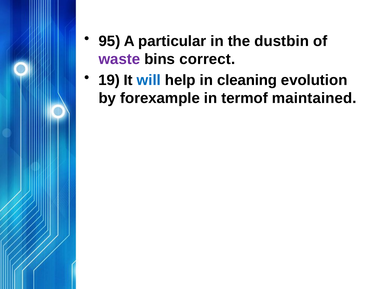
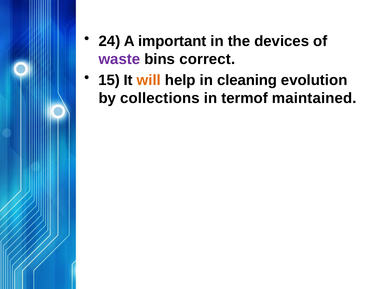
95: 95 -> 24 (109, 41)
particular: particular -> important (172, 41)
dustbin: dustbin -> devices (282, 41)
19: 19 -> 15 (109, 80)
will colour: blue -> orange (149, 80)
forexample: forexample -> collections (160, 98)
